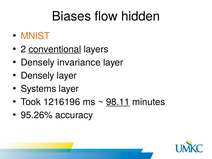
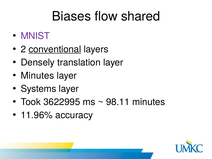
hidden: hidden -> shared (141, 16)
MNIST colour: orange -> purple (35, 36)
invariance: invariance -> translation (79, 62)
Densely: Densely -> Minutes (37, 76)
1216196: 1216196 -> 3622995 (62, 102)
98.11 underline: present -> none (118, 102)
95.26%: 95.26% -> 11.96% (37, 115)
